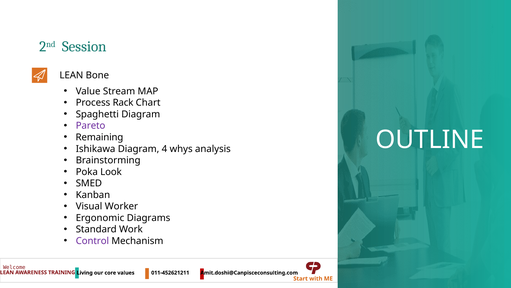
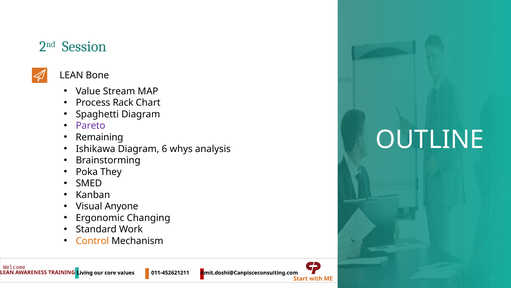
4: 4 -> 6 (164, 149)
Look: Look -> They (111, 172)
Worker: Worker -> Anyone (121, 206)
Diagrams: Diagrams -> Changing (149, 218)
Control colour: purple -> orange (92, 241)
